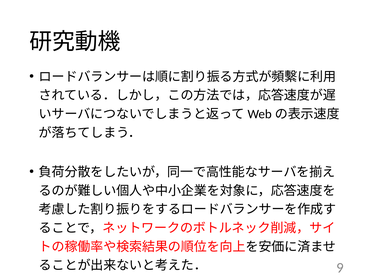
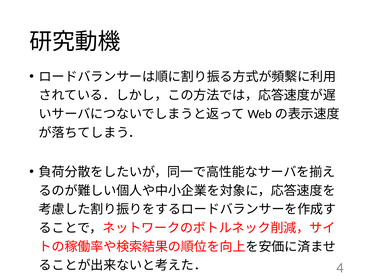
9: 9 -> 4 (340, 268)
